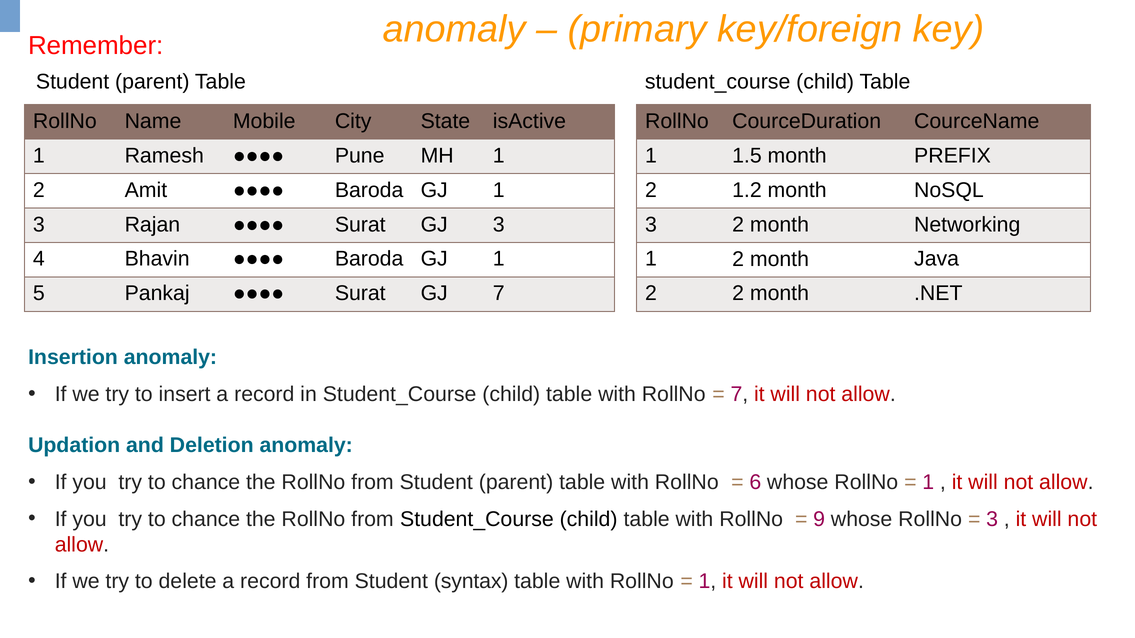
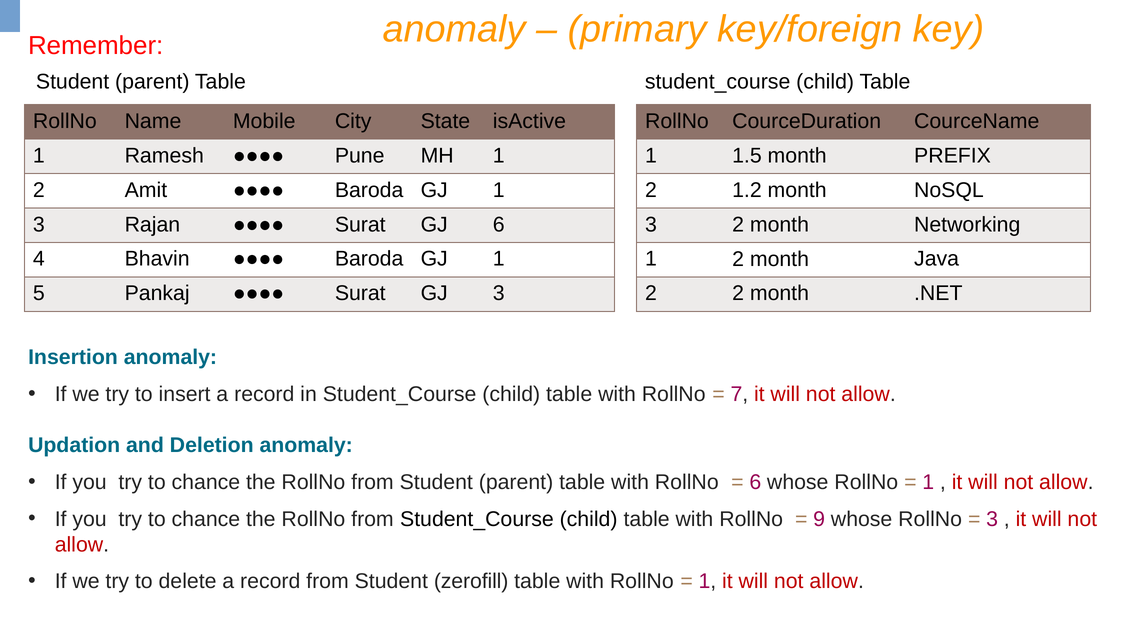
GJ 3: 3 -> 6 (499, 225)
GJ 7: 7 -> 3 (499, 294)
syntax: syntax -> zerofill (471, 582)
